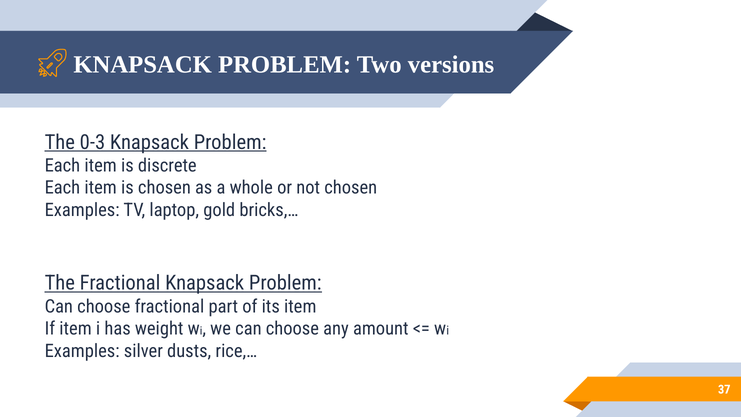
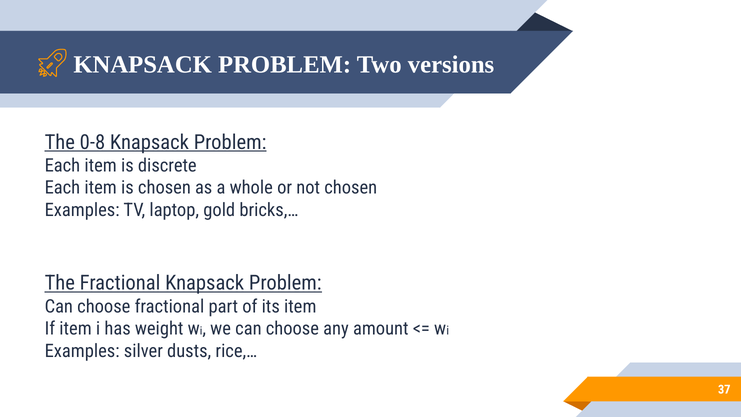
0-3: 0-3 -> 0-8 (92, 142)
